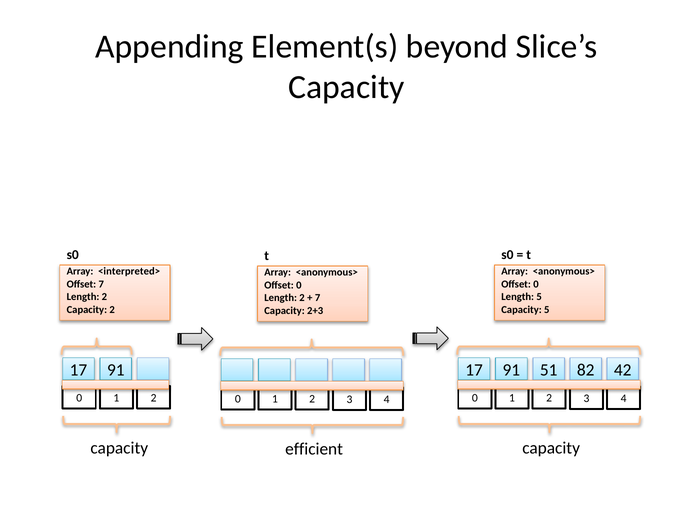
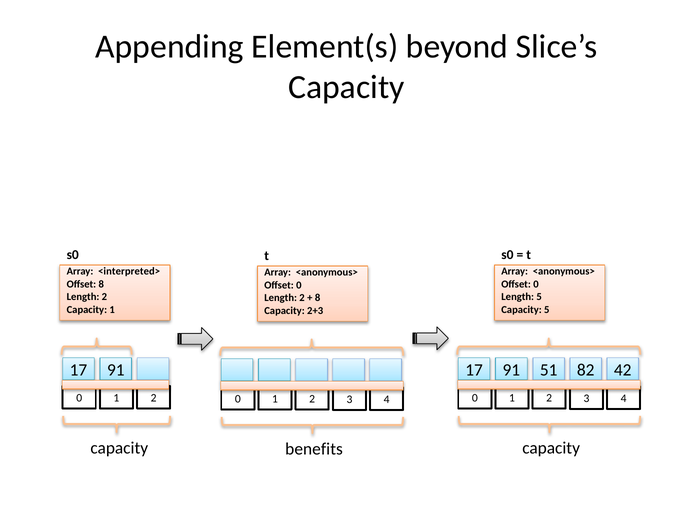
Offset 7: 7 -> 8 (101, 284)
7: 7 -> 8 (318, 298)
2: 2 -> 1 (112, 309)
efficient: efficient -> benefits (314, 449)
